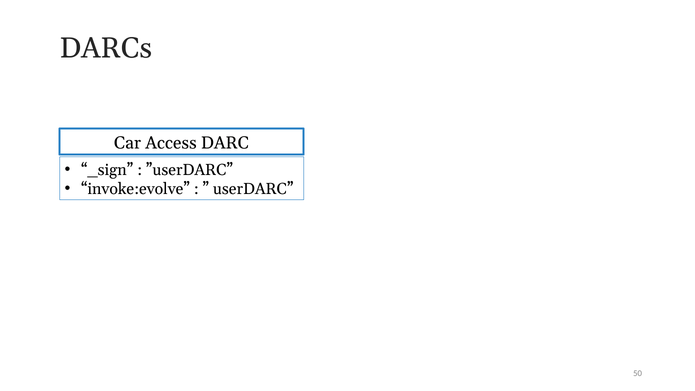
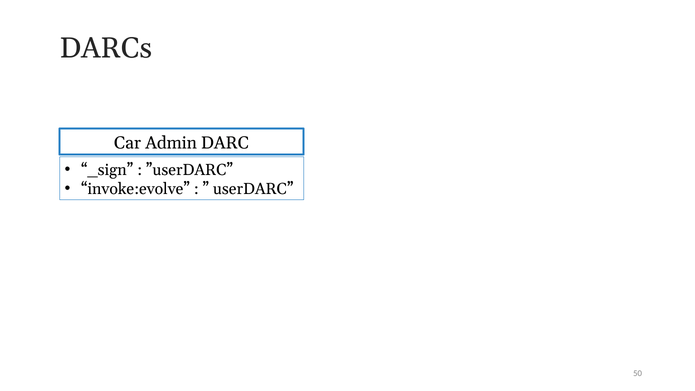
Access: Access -> Admin (171, 143)
